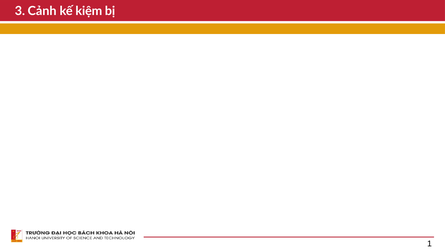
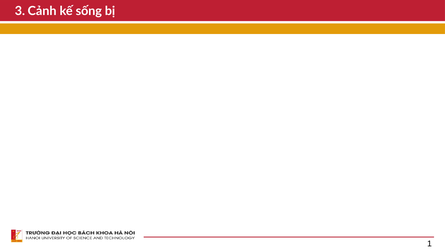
kiệm: kiệm -> sống (89, 11)
